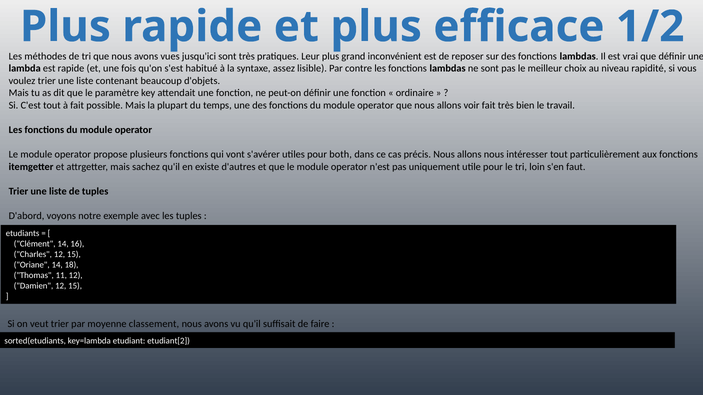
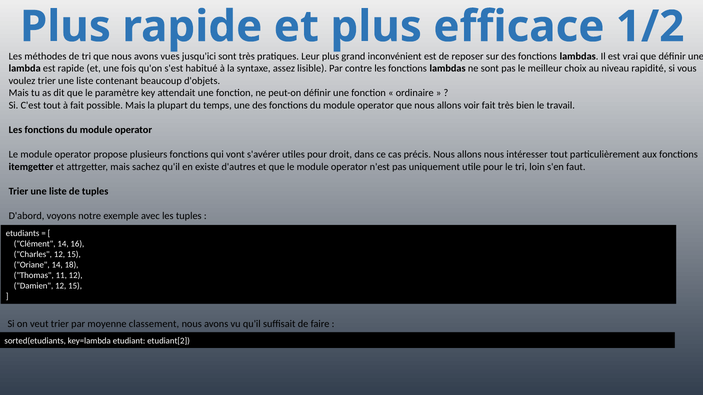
both: both -> droit (341, 155)
